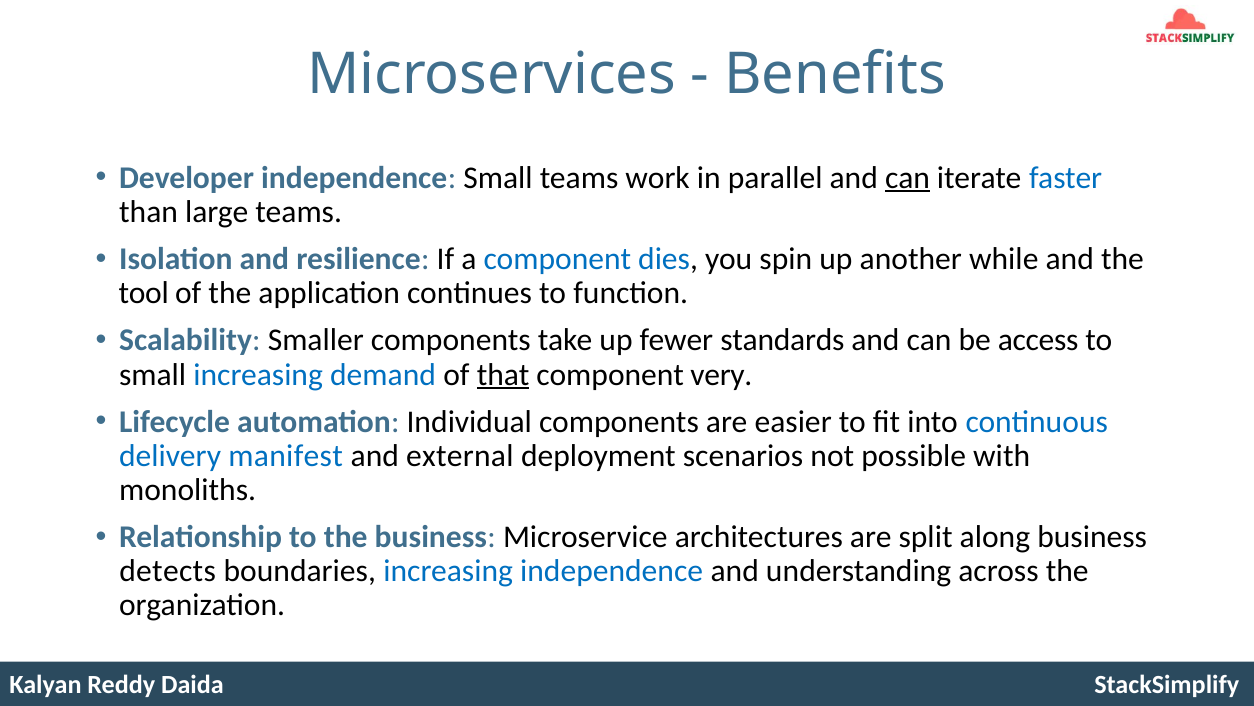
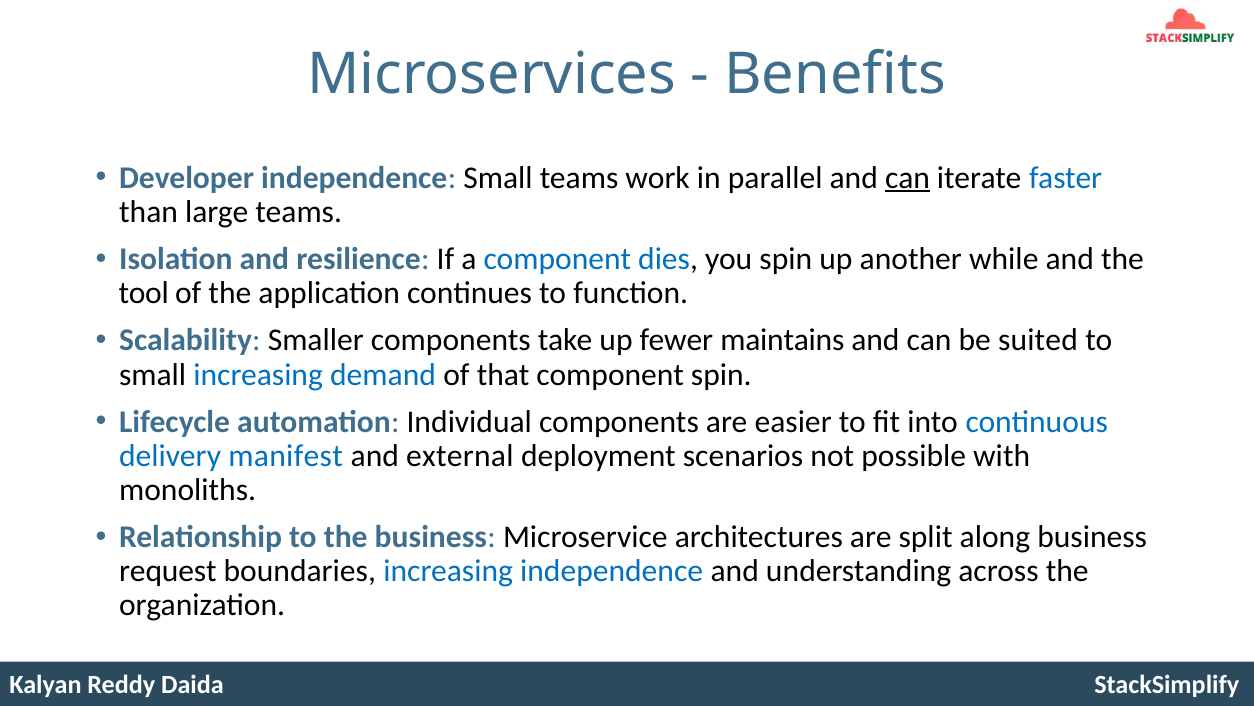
standards: standards -> maintains (782, 340)
access: access -> suited (1038, 340)
that underline: present -> none (503, 374)
component very: very -> spin (721, 374)
detects: detects -> request (168, 571)
